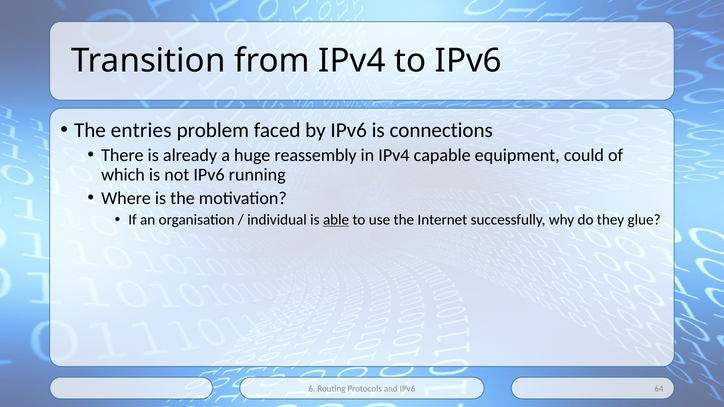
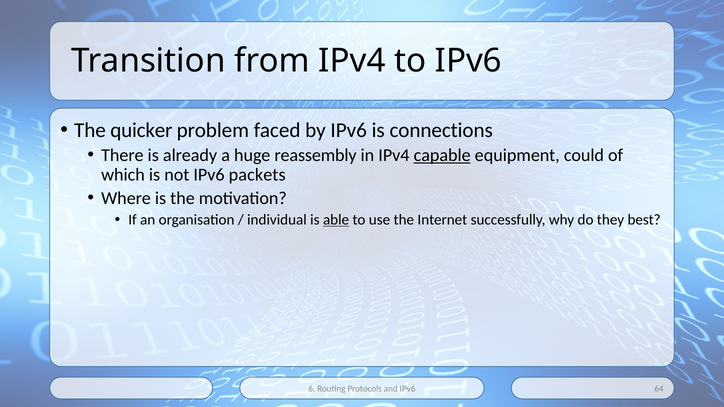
entries: entries -> quicker (141, 130)
capable underline: none -> present (442, 155)
running: running -> packets (257, 175)
glue: glue -> best (644, 220)
